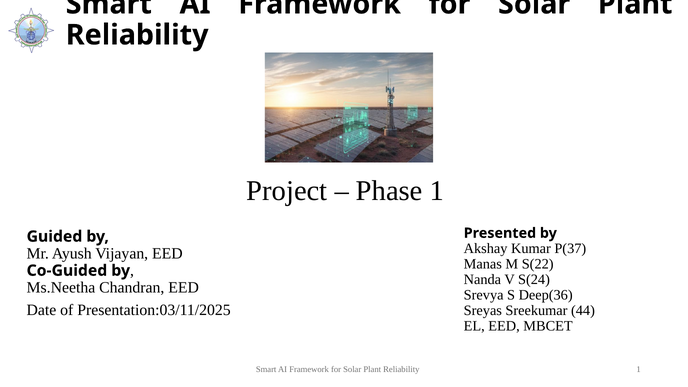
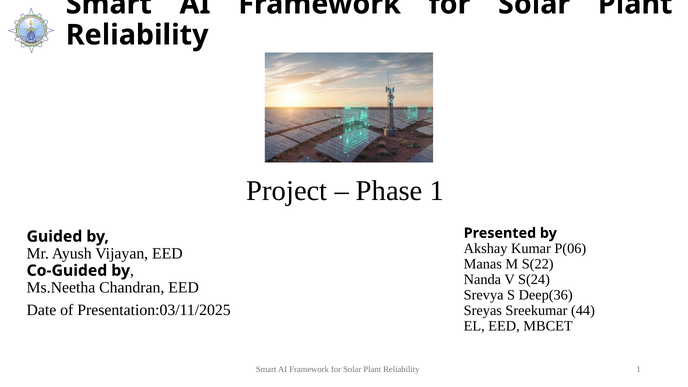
P(37: P(37 -> P(06 (570, 249)
